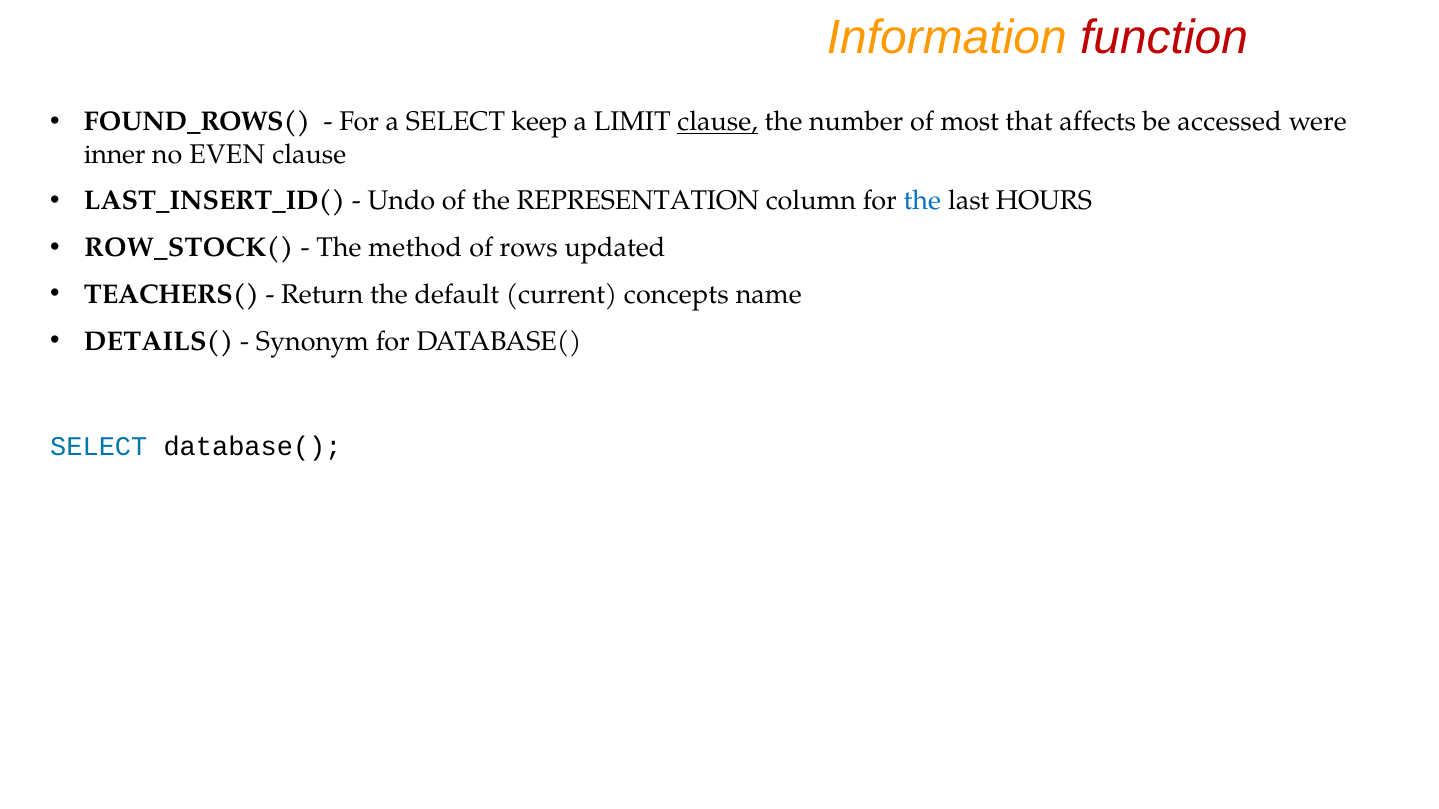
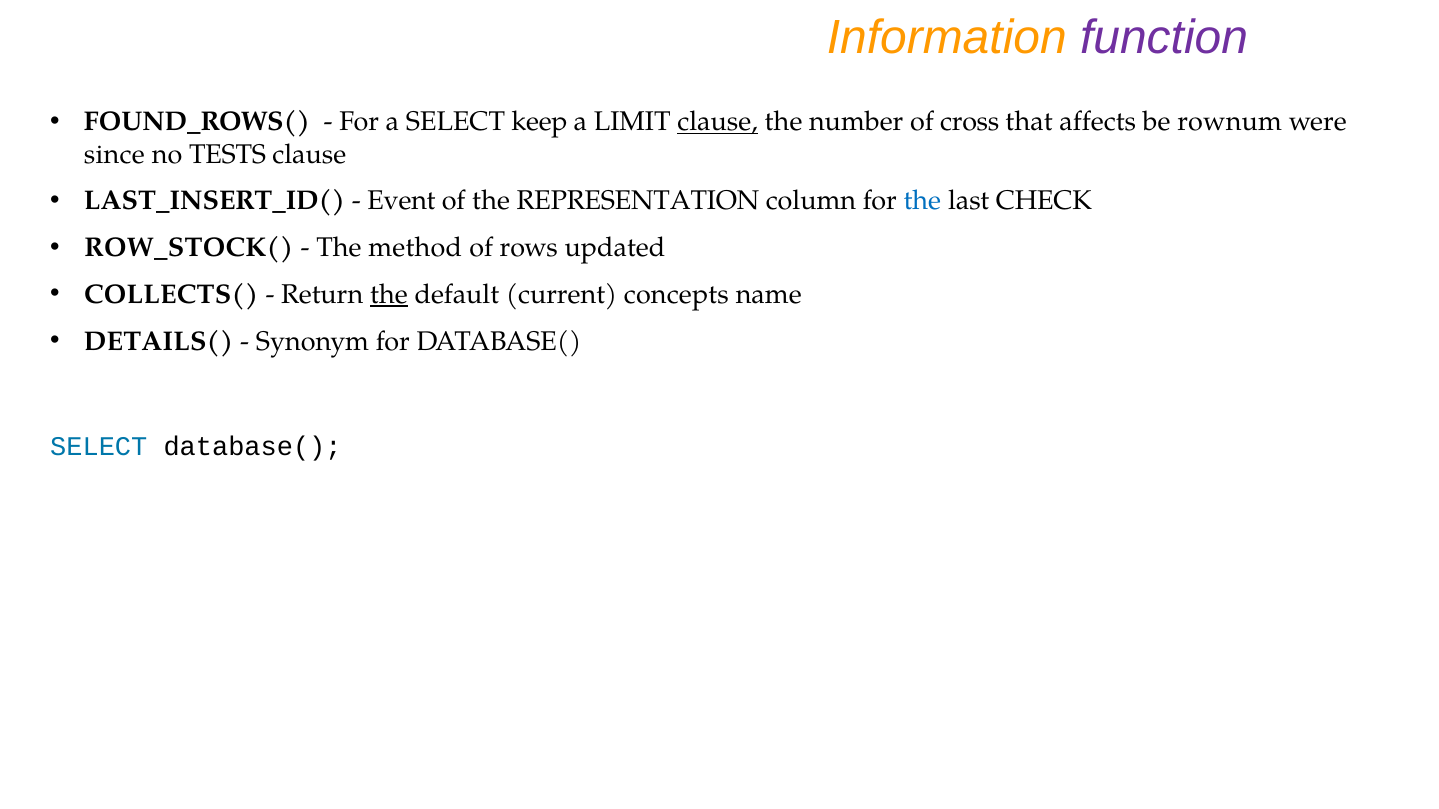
function colour: red -> purple (1164, 37)
most: most -> cross (970, 122)
accessed: accessed -> rownum (1230, 122)
inner: inner -> since (114, 154)
EVEN: EVEN -> TESTS (228, 154)
Undo: Undo -> Event (401, 201)
HOURS: HOURS -> CHECK (1044, 201)
TEACHERS(: TEACHERS( -> COLLECTS( (171, 295)
the underline: none -> present (389, 295)
